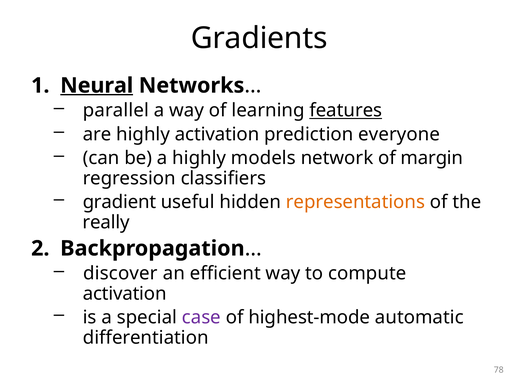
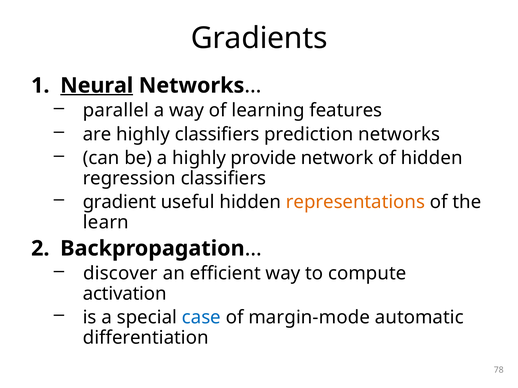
features underline: present -> none (346, 111)
highly activation: activation -> classifiers (217, 134)
prediction everyone: everyone -> networks (399, 134)
models: models -> provide (263, 158)
of margin: margin -> hidden (432, 158)
really: really -> learn (106, 222)
case colour: purple -> blue (201, 318)
highest-mode: highest-mode -> margin-mode (309, 318)
